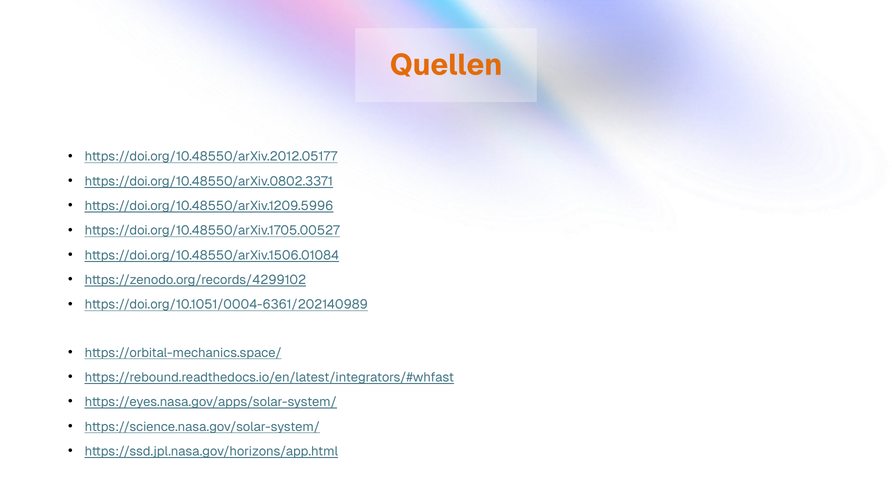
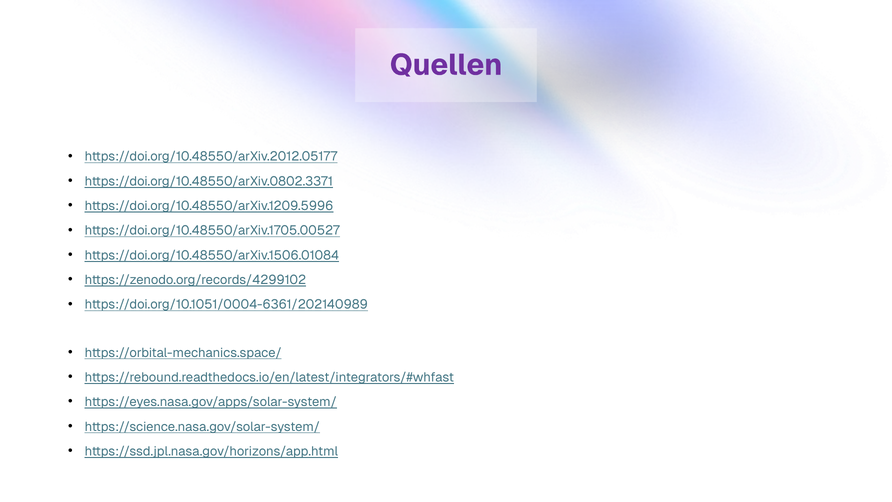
Quellen colour: orange -> purple (446, 65)
